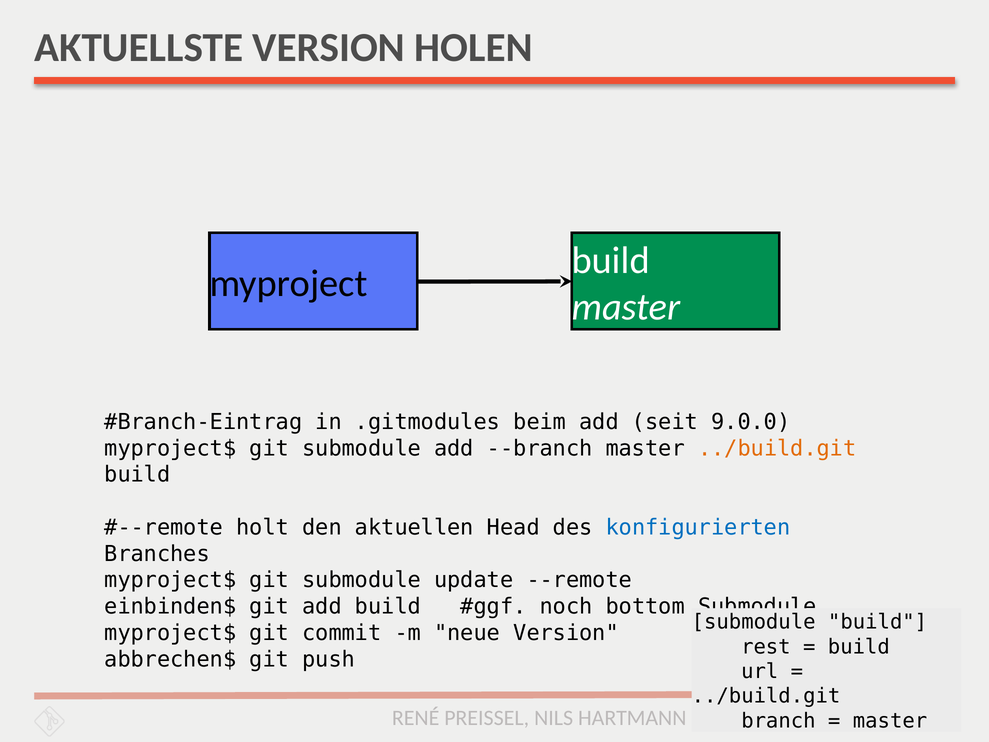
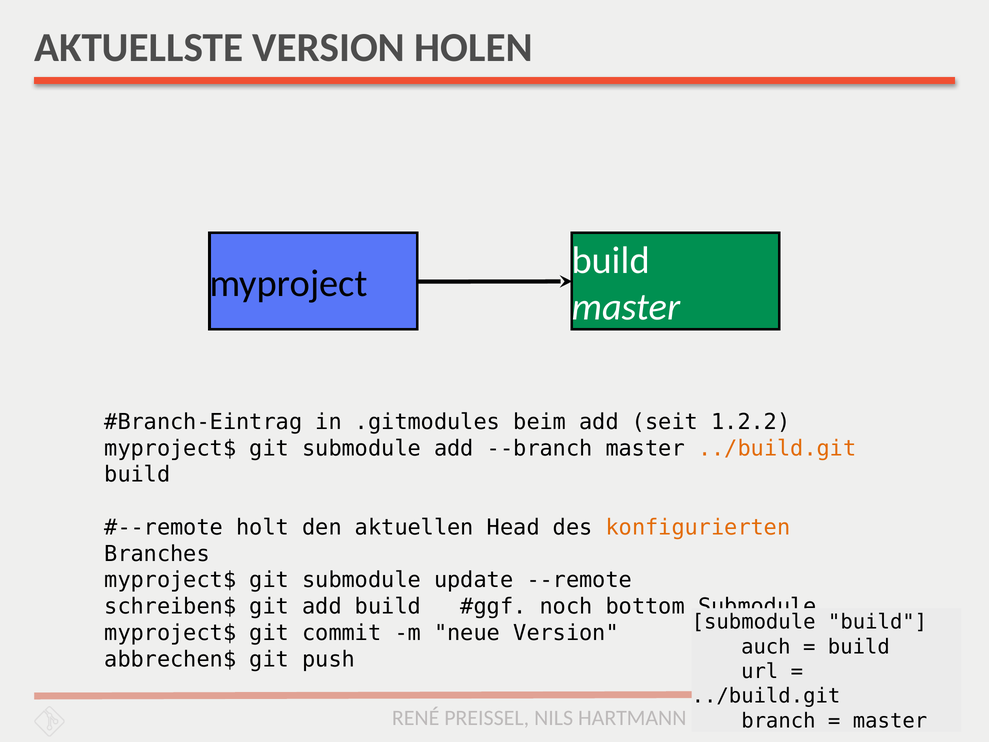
9.0.0: 9.0.0 -> 1.2.2 (751, 422)
konfigurierten colour: blue -> orange (698, 527)
einbinden$: einbinden$ -> schreiben$ (170, 606)
rest: rest -> auch (766, 646)
